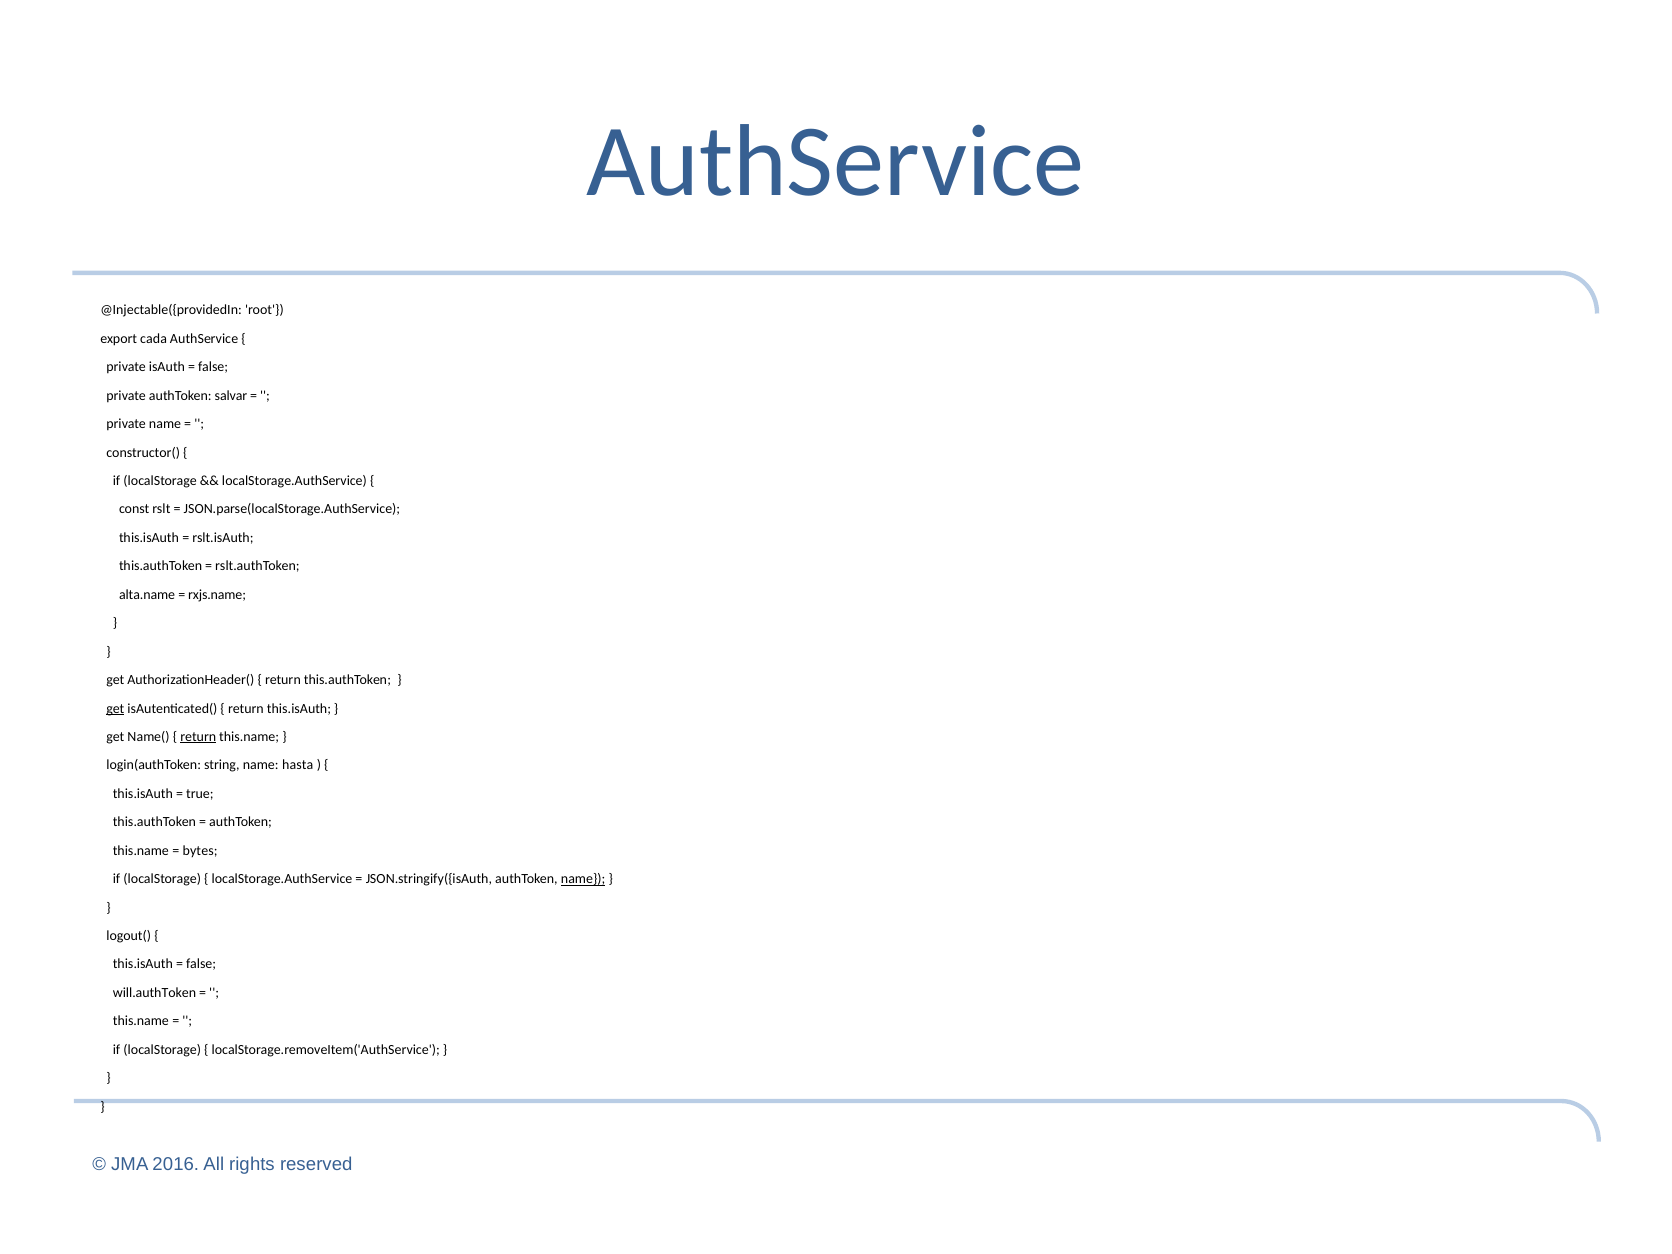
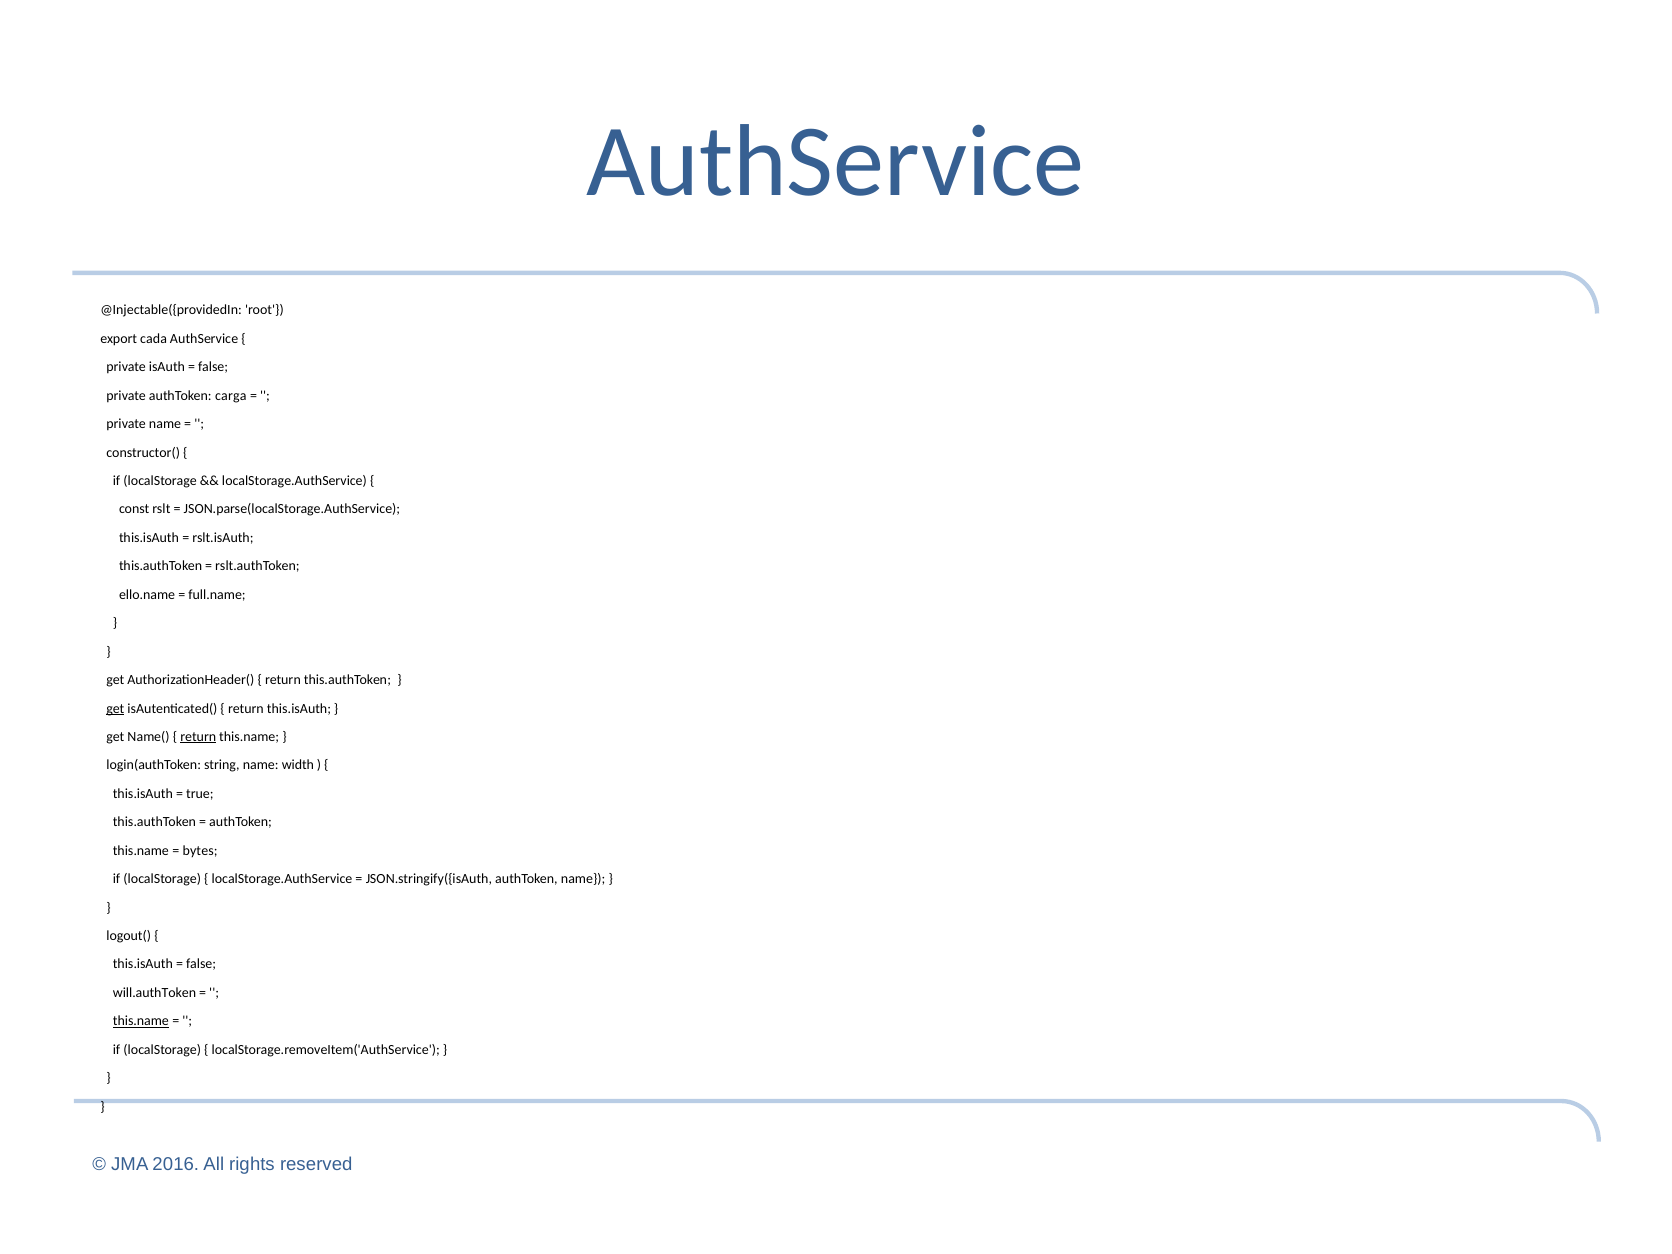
salvar: salvar -> carga (231, 396)
alta.name: alta.name -> ello.name (147, 595)
rxjs.name: rxjs.name -> full.name (217, 595)
hasta: hasta -> width (298, 765)
name underline: present -> none (583, 879)
this.name underline: none -> present (141, 1021)
